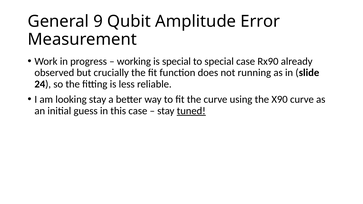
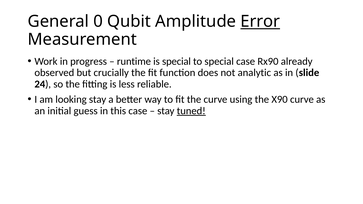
9: 9 -> 0 (98, 22)
Error underline: none -> present (260, 22)
working: working -> runtime (134, 61)
running: running -> analytic (254, 73)
